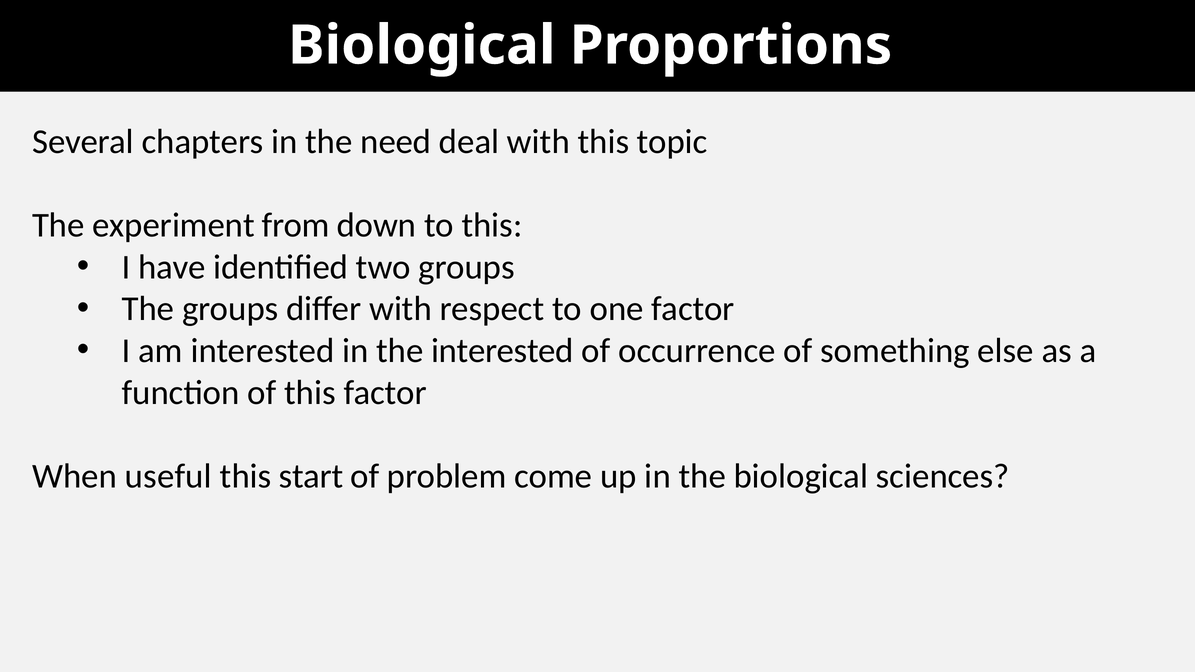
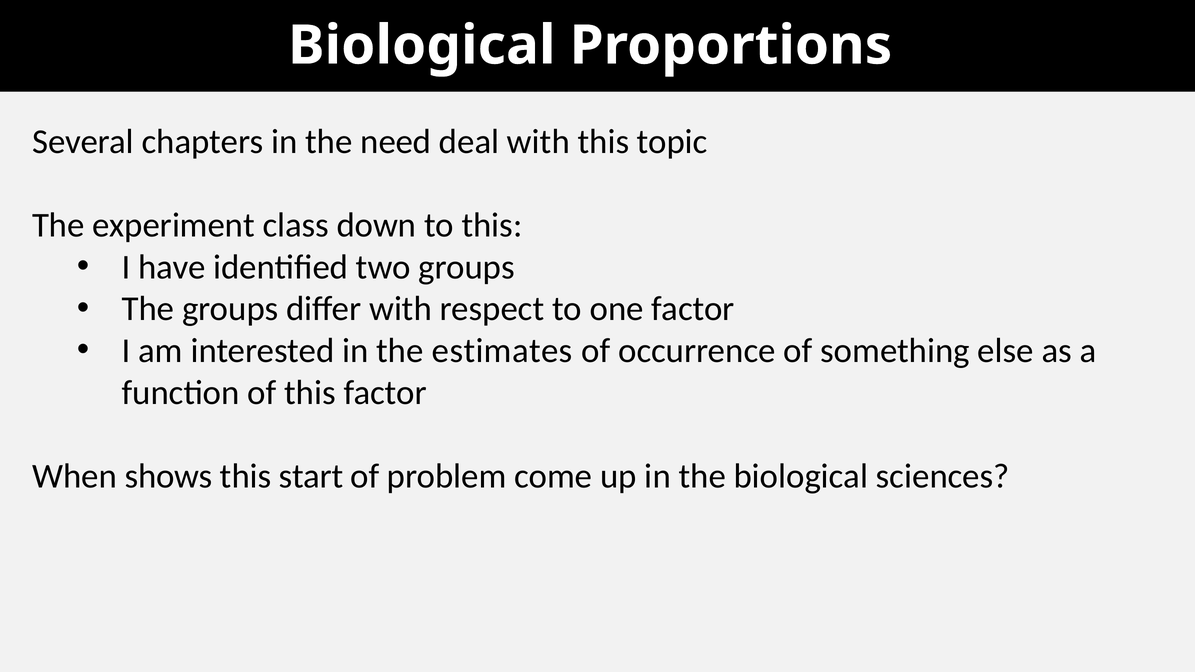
from: from -> class (296, 225)
the interested: interested -> estimates (502, 351)
useful: useful -> shows (169, 476)
